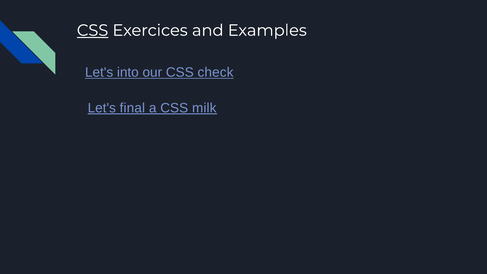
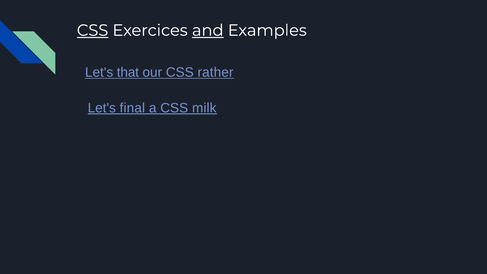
and underline: none -> present (208, 30)
into: into -> that (128, 72)
check: check -> rather (216, 72)
